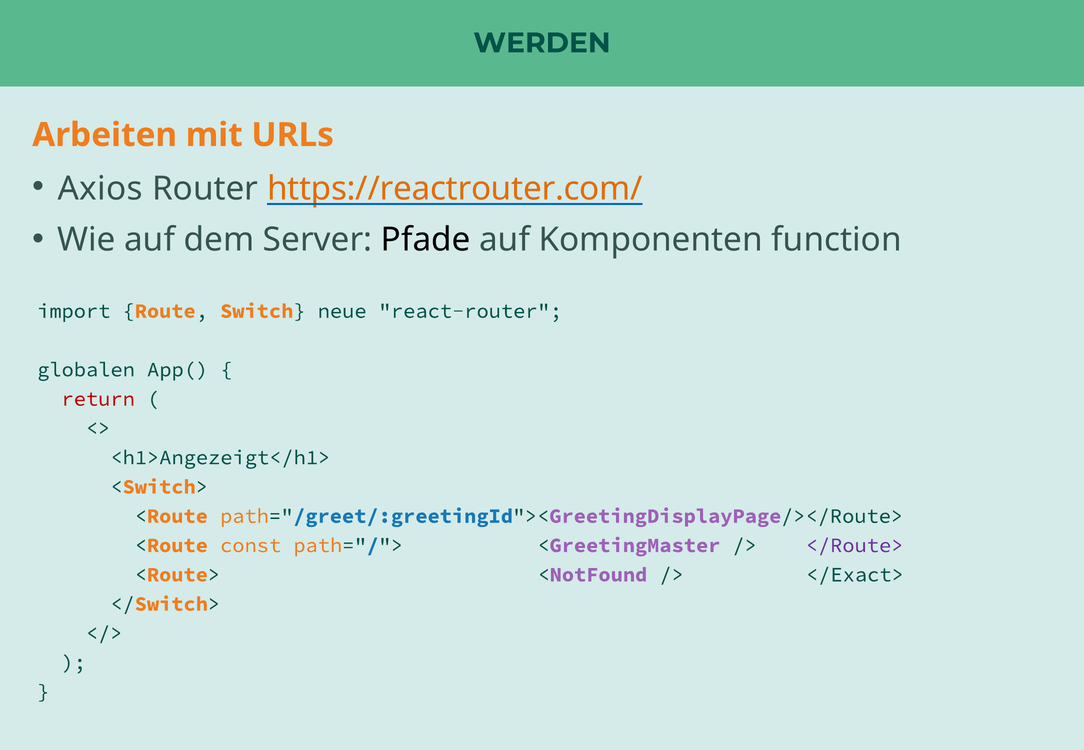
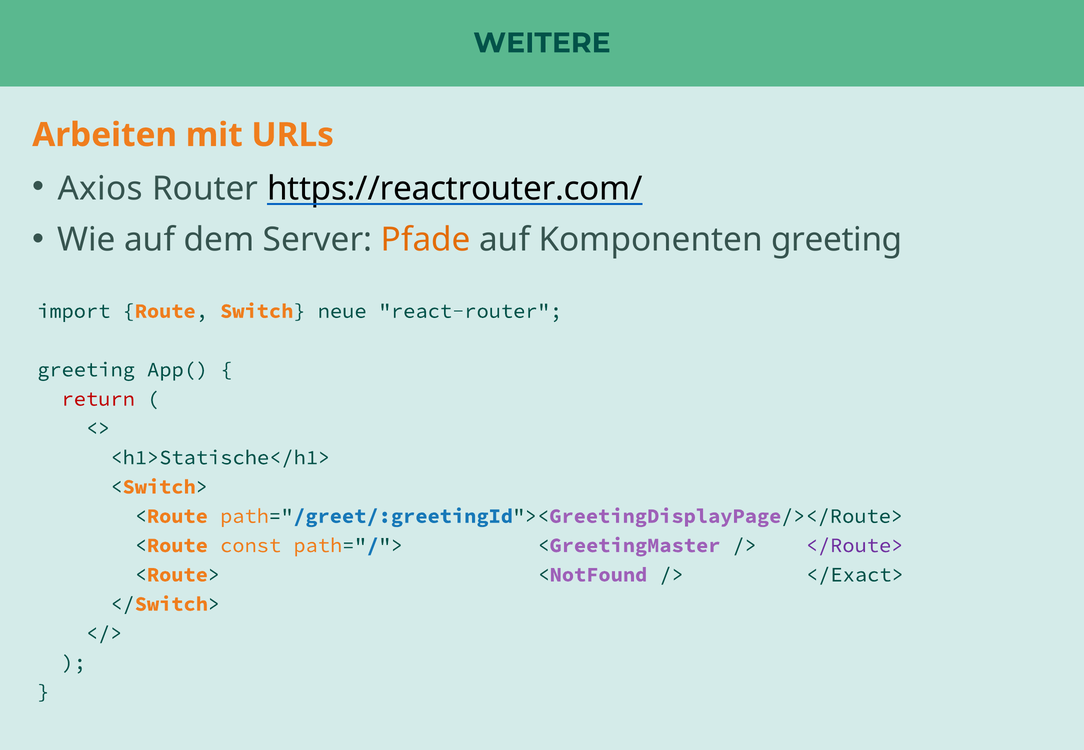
WERDEN: WERDEN -> WEITERE (542, 43)
https://reactrouter.com/ colour: orange -> black (455, 189)
Pfade colour: black -> orange (426, 240)
Komponenten function: function -> greeting (837, 240)
globalen: globalen -> greeting (86, 370)
<h1>Angezeigt</h1>: <h1>Angezeigt</h1> -> <h1>Statische</h1> (220, 458)
